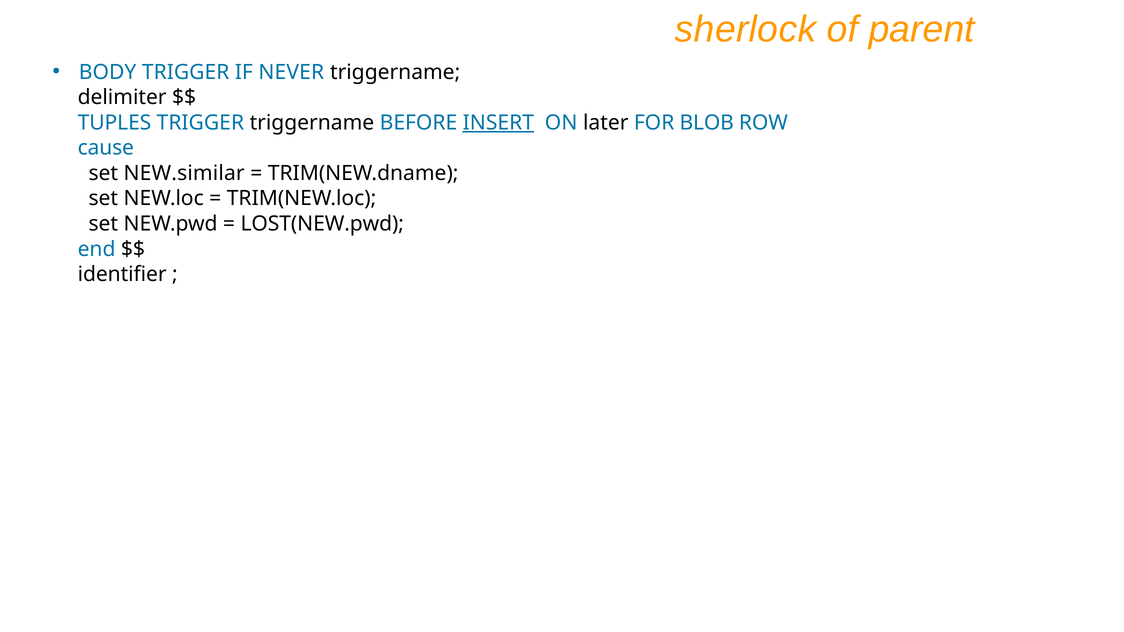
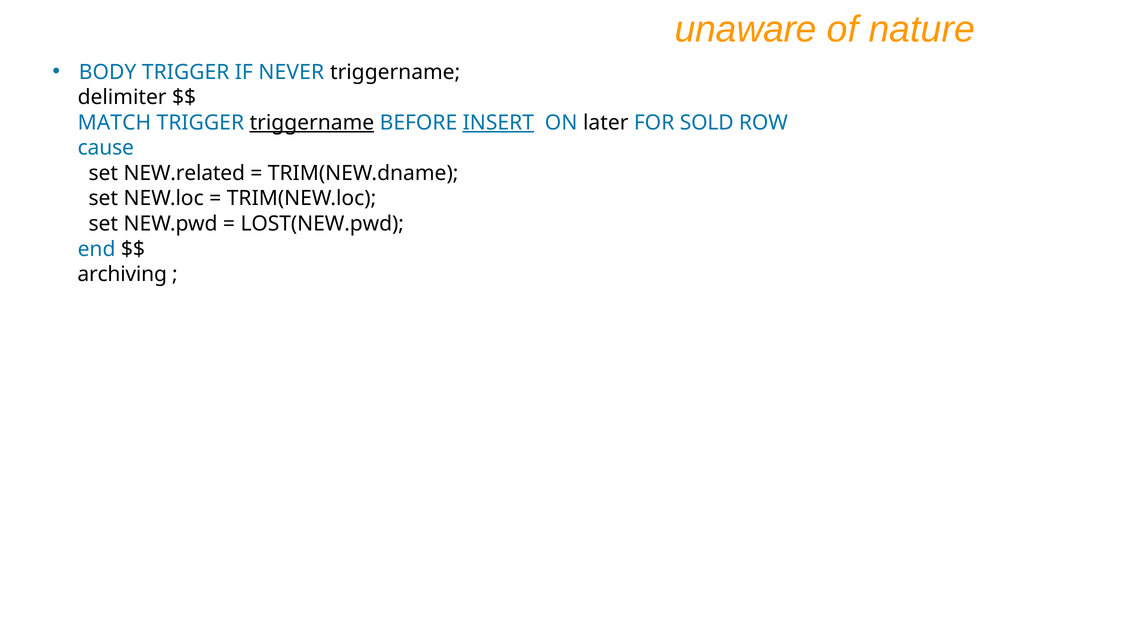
sherlock: sherlock -> unaware (746, 29)
parent: parent -> nature (922, 29)
TUPLES: TUPLES -> MATCH (114, 123)
triggername underline: none -> present (312, 123)
BLOB: BLOB -> SOLD (707, 123)
NEW.similar: NEW.similar -> NEW.related (184, 173)
identifier: identifier -> archiving (122, 274)
